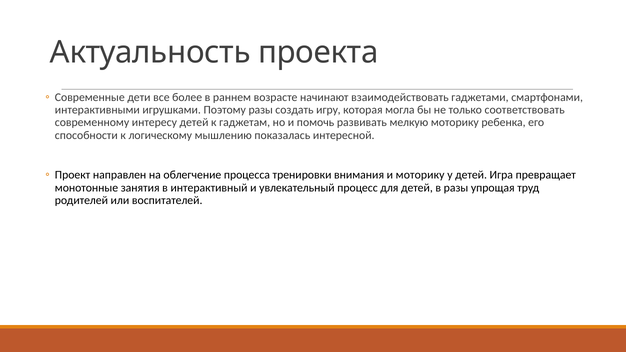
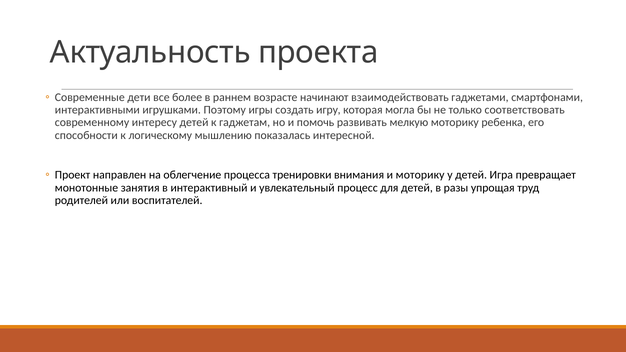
Поэтому разы: разы -> игры (261, 110)
